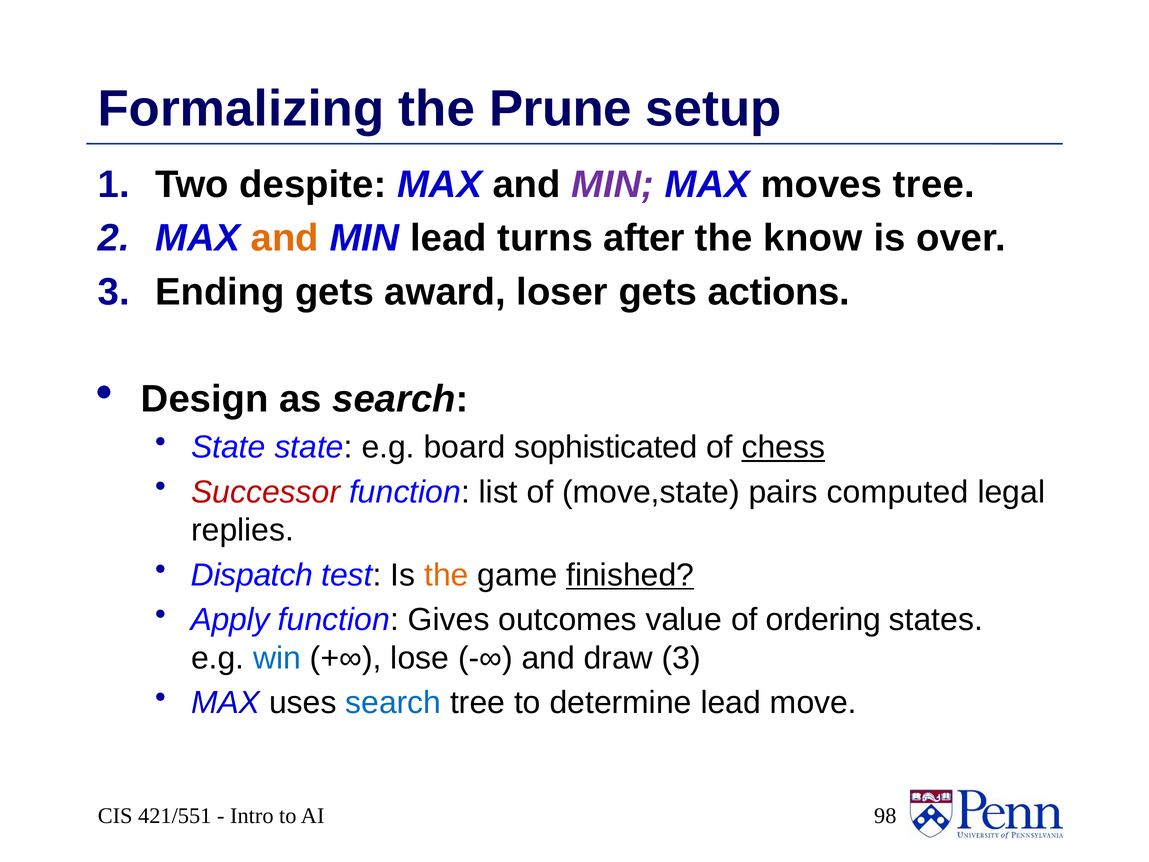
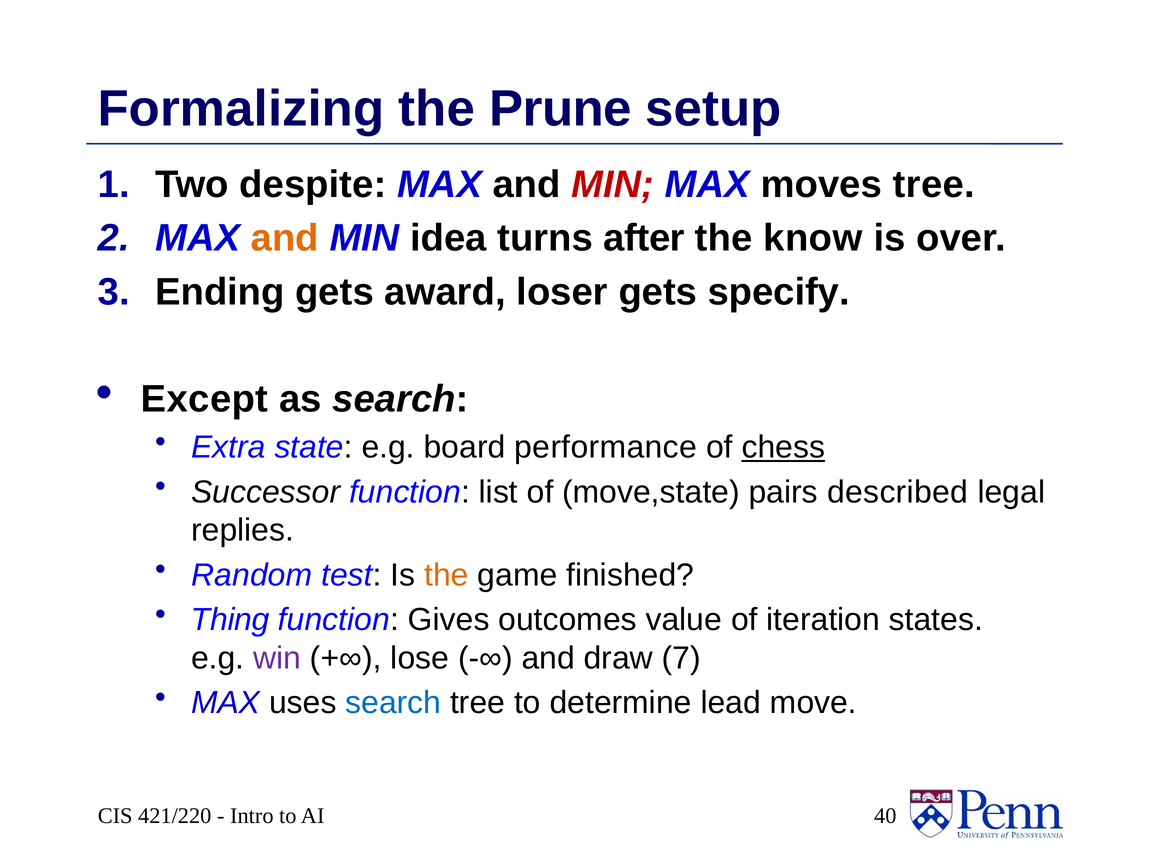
MIN colour: purple -> red (613, 185)
MIN lead: lead -> idea (448, 238)
actions: actions -> specify (779, 292)
Design: Design -> Except (205, 399)
State: State -> Extra (228, 447)
sophisticated: sophisticated -> performance (606, 447)
Successor colour: red -> black (266, 492)
computed: computed -> described (898, 492)
Dispatch: Dispatch -> Random (252, 575)
finished underline: present -> none (630, 575)
Apply: Apply -> Thing (230, 620)
ordering: ordering -> iteration (823, 620)
win colour: blue -> purple (277, 658)
draw 3: 3 -> 7 (681, 658)
421/551: 421/551 -> 421/220 (175, 815)
98: 98 -> 40 (885, 815)
